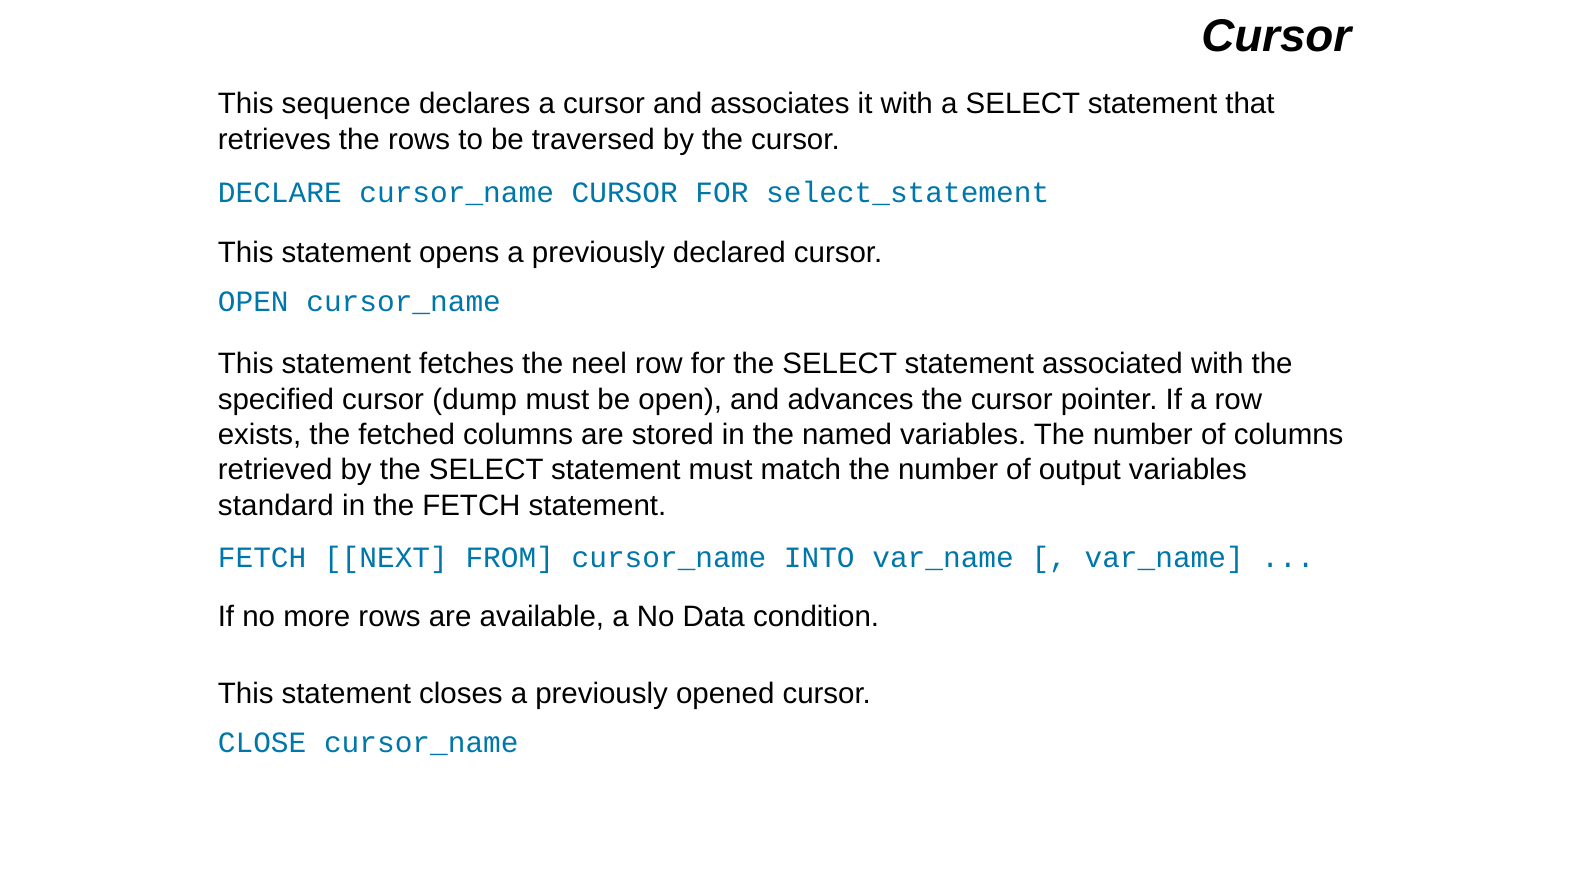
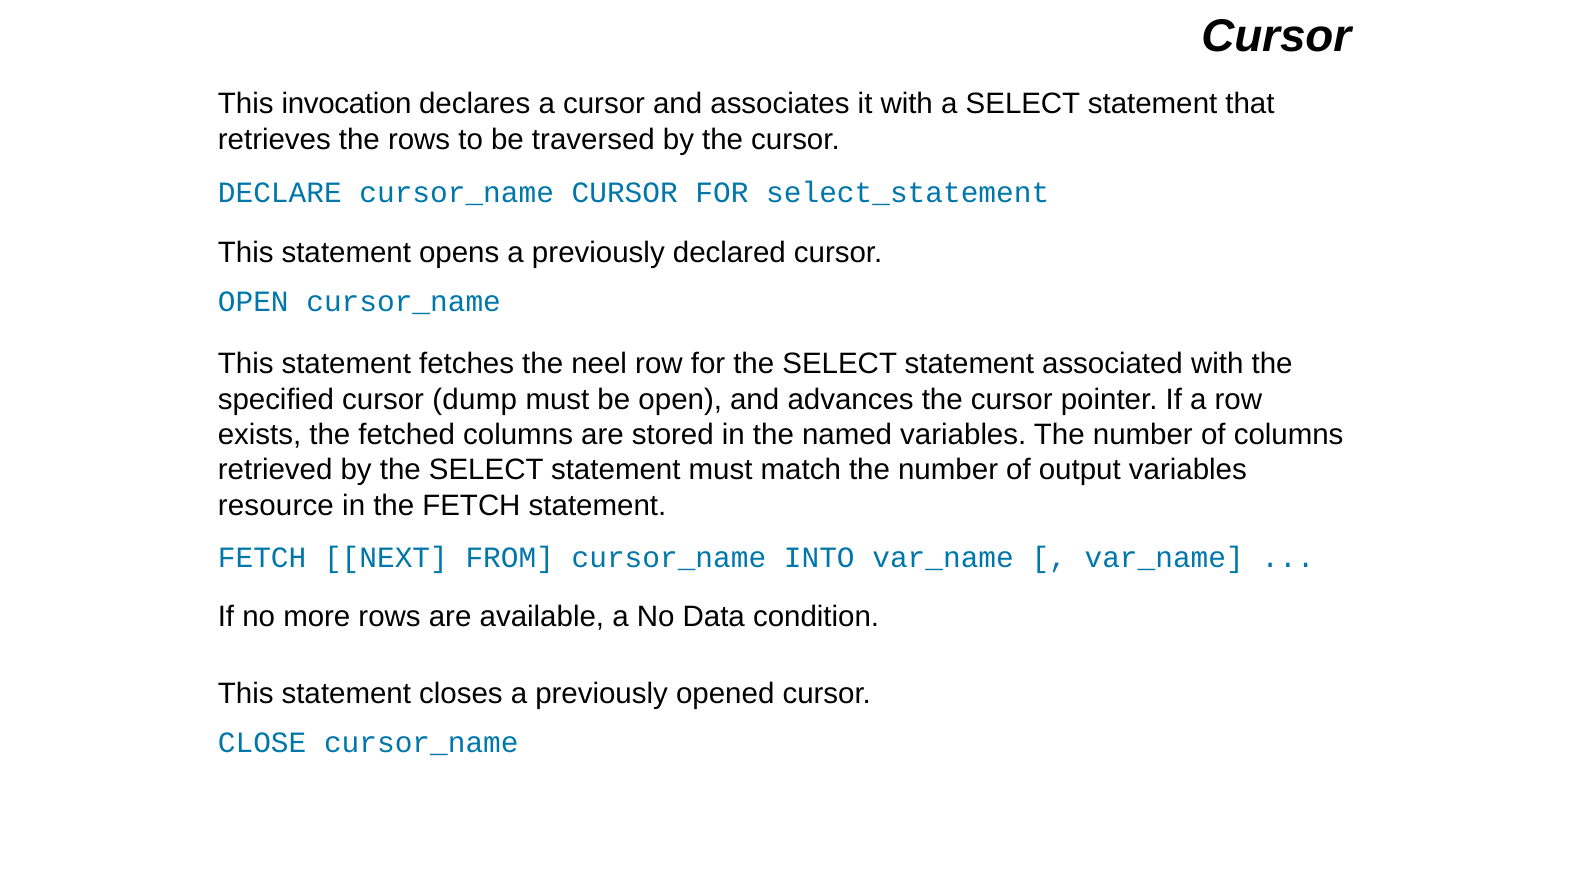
sequence: sequence -> invocation (347, 104)
standard: standard -> resource (276, 506)
